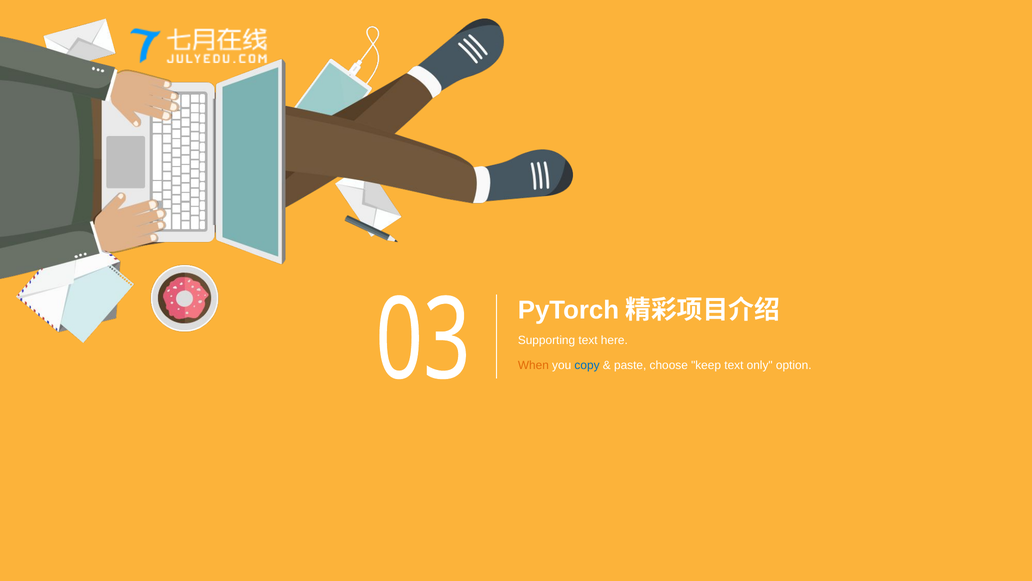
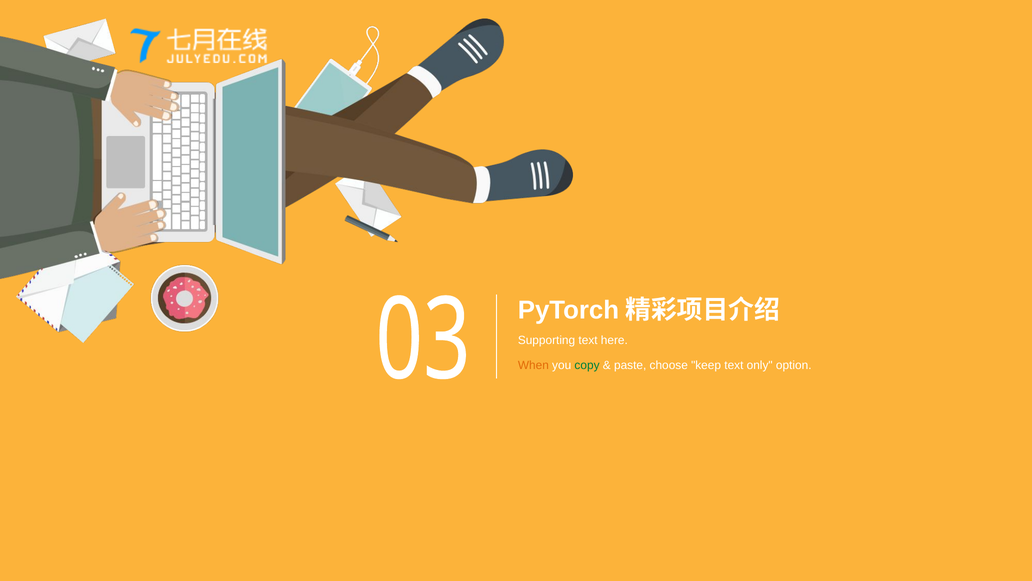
copy colour: blue -> green (587, 365)
